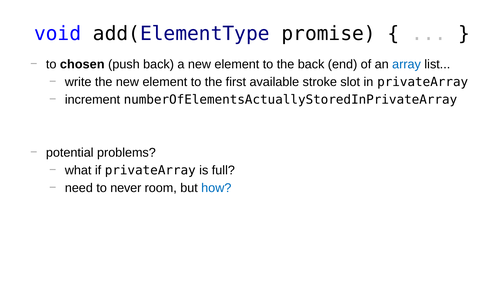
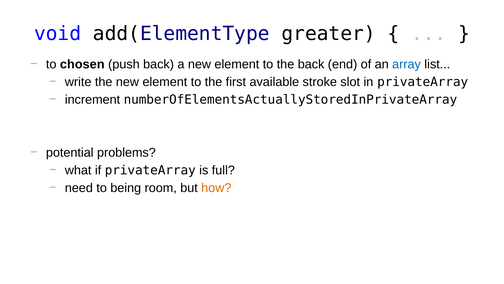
promise: promise -> greater (329, 34)
never: never -> being (126, 188)
how colour: blue -> orange (216, 188)
